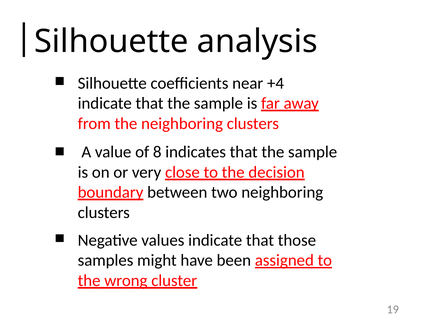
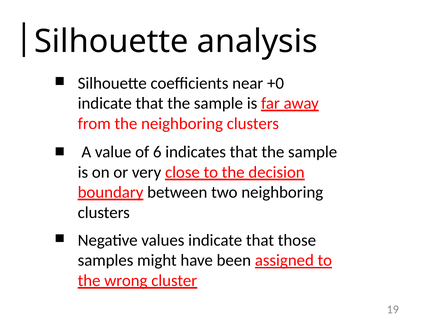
+4: +4 -> +0 (276, 83)
8: 8 -> 6 (157, 152)
